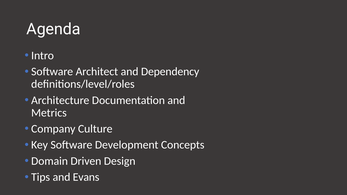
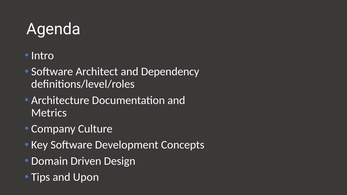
Evans: Evans -> Upon (86, 177)
